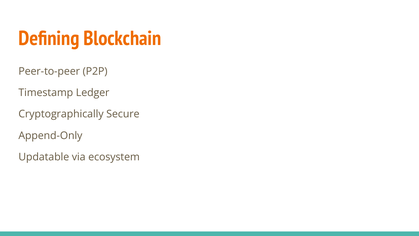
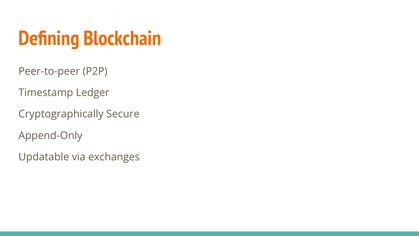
ecosystem: ecosystem -> exchanges (114, 157)
